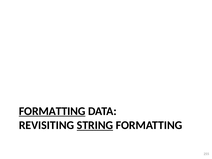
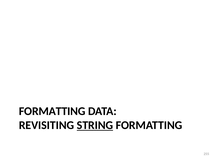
FORMATTING underline: present -> none (52, 111)
